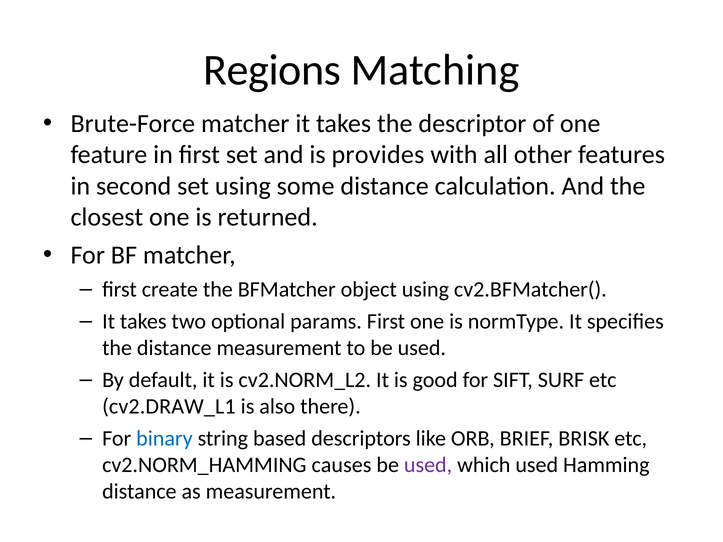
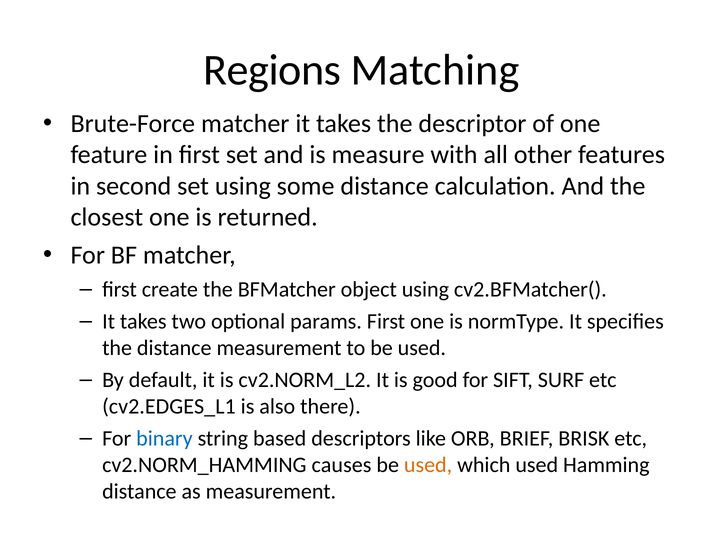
provides: provides -> measure (378, 155)
cv2.DRAW_L1: cv2.DRAW_L1 -> cv2.EDGES_L1 (169, 407)
used colour: purple -> orange (428, 465)
